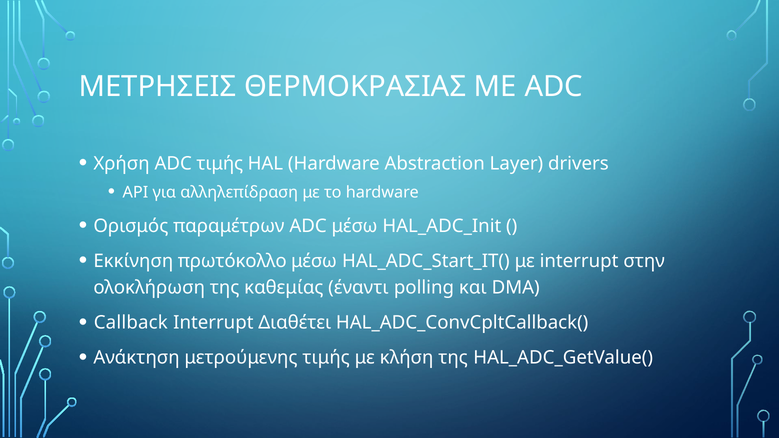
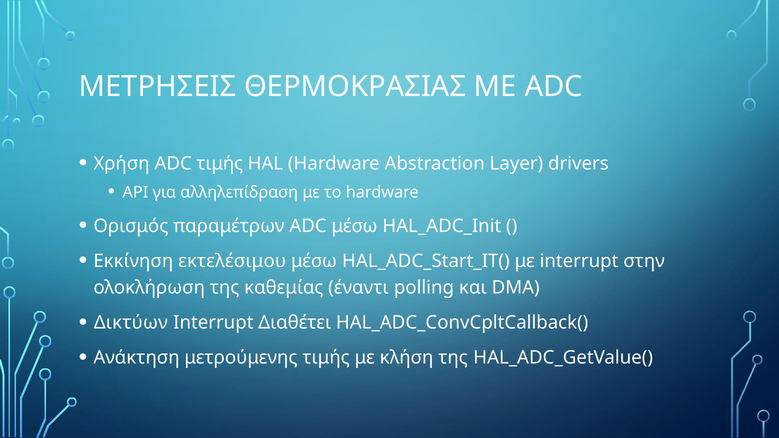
πρωτόκολλο: πρωτόκολλο -> εκτελέσιμου (232, 261)
Callback: Callback -> Δικτύων (131, 323)
